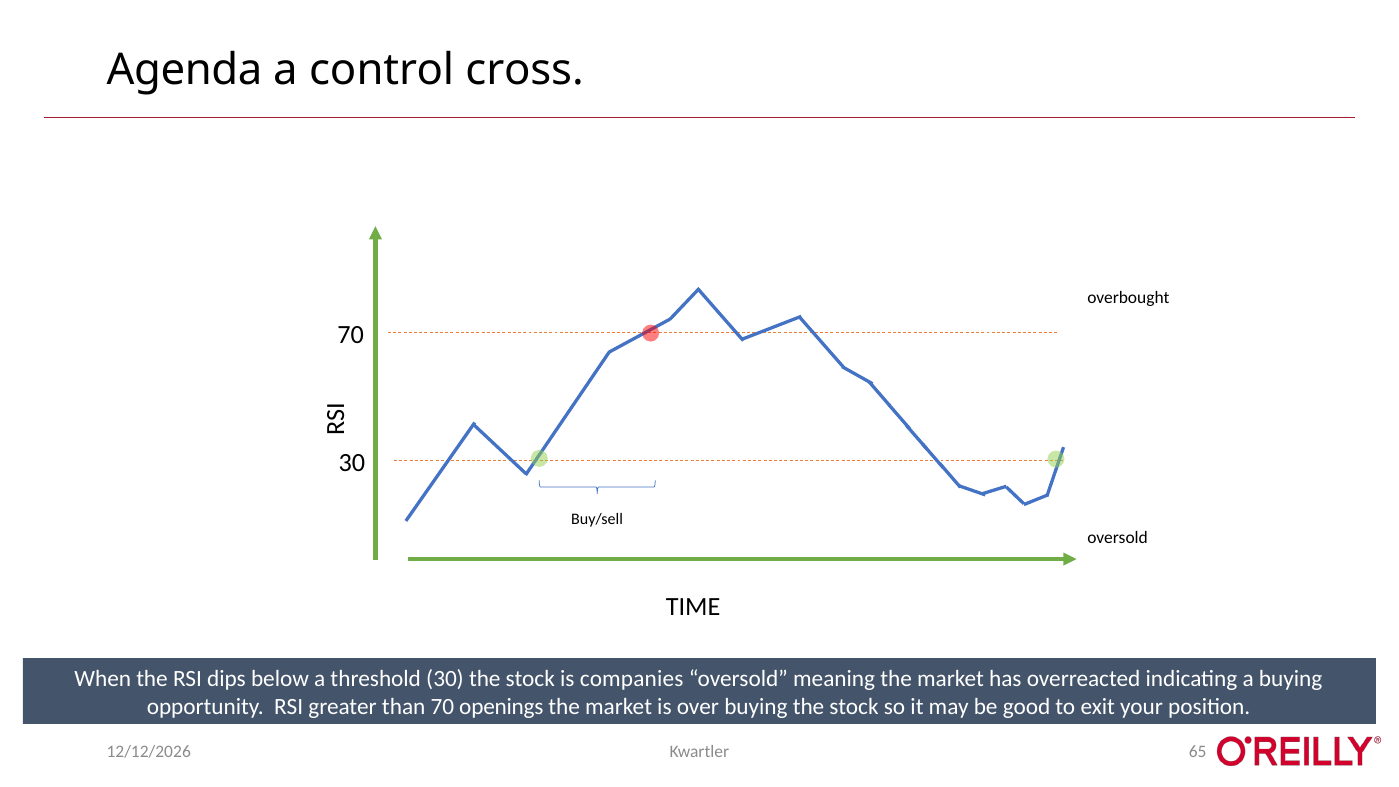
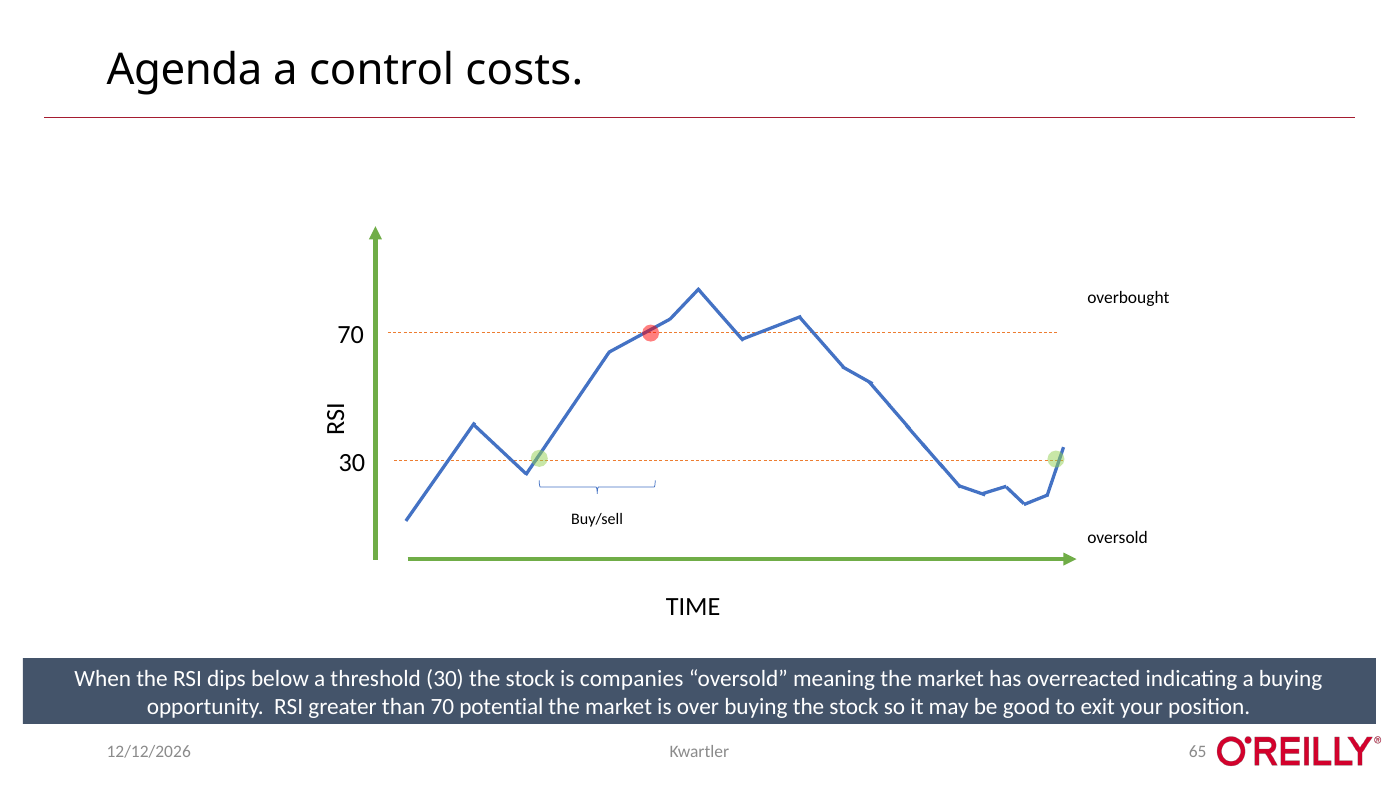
cross: cross -> costs (524, 70)
openings: openings -> potential (501, 707)
